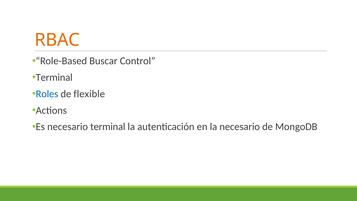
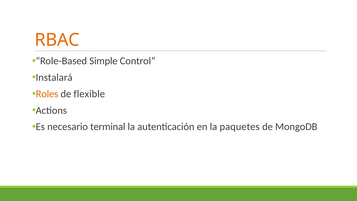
Buscar: Buscar -> Simple (103, 61)
Terminal: Terminal -> Instalará (54, 77)
Roles colour: blue -> orange (47, 94)
la necesario: necesario -> paquetes (240, 127)
